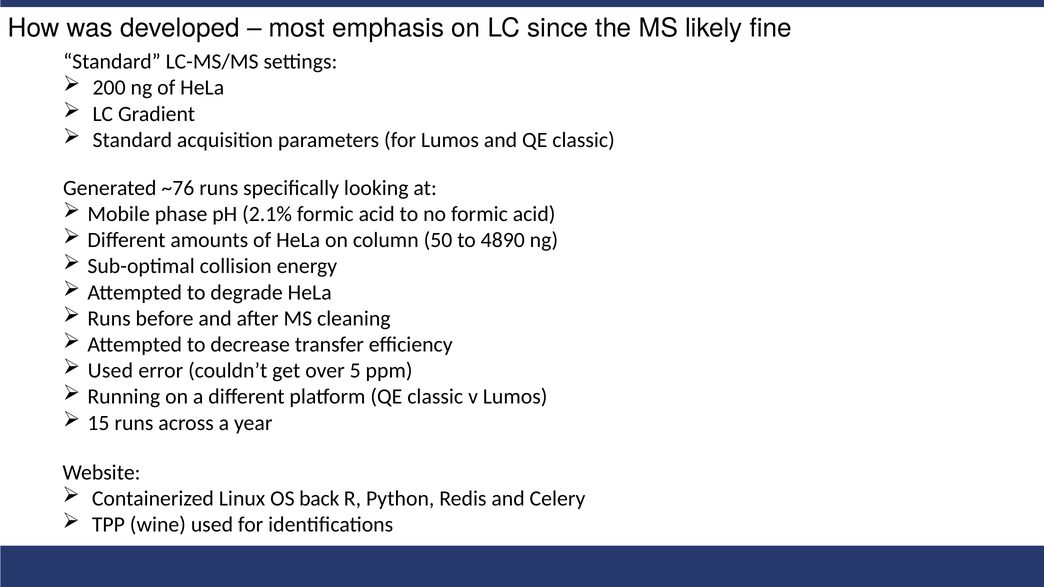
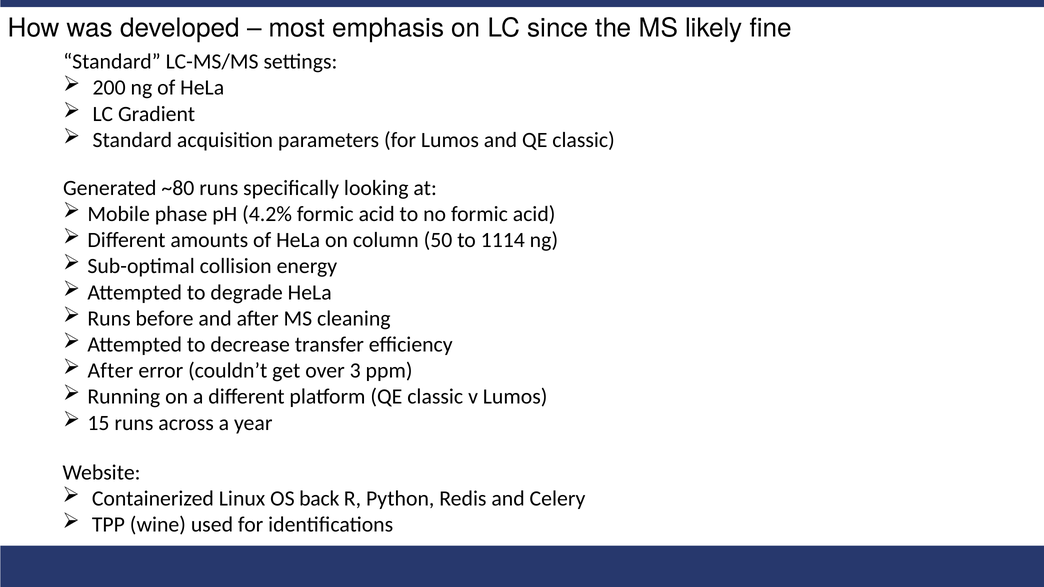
~76: ~76 -> ~80 (178, 188)
2.1%: 2.1% -> 4.2% (267, 214)
4890: 4890 -> 1114 (503, 240)
Used: Used -> After (110, 371)
5: 5 -> 3 (355, 371)
